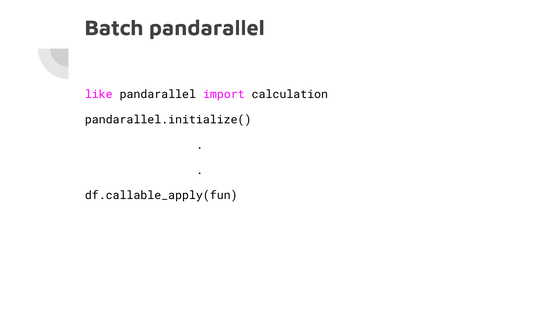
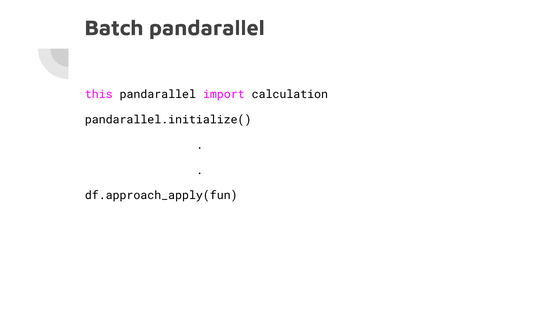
like: like -> this (99, 94)
df.callable_apply(fun: df.callable_apply(fun -> df.approach_apply(fun (161, 195)
